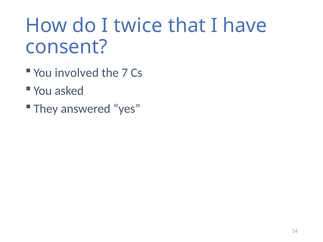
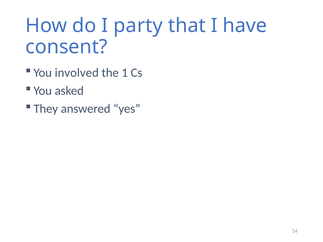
twice: twice -> party (138, 26)
7: 7 -> 1 (125, 73)
